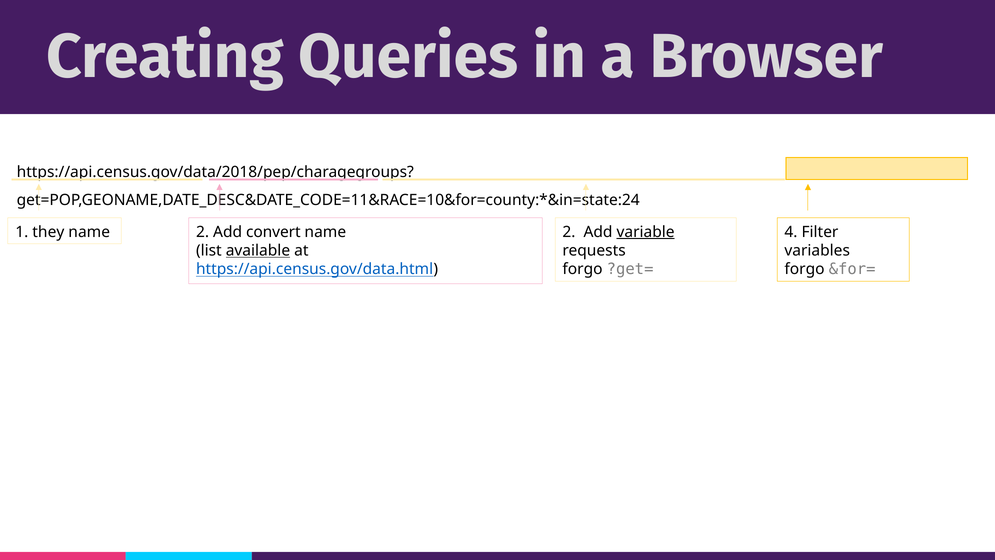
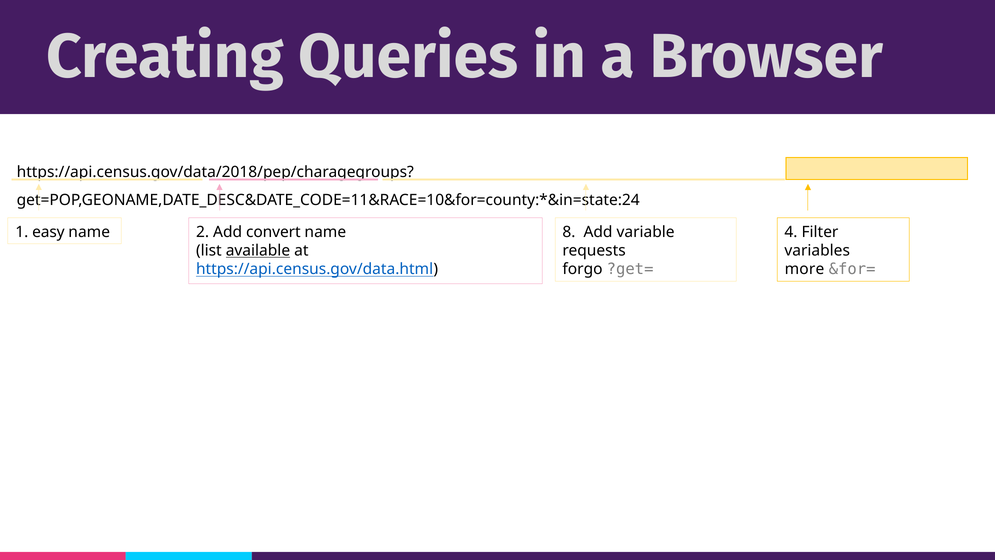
they: they -> easy (48, 232)
name 2: 2 -> 8 (569, 232)
variable underline: present -> none (646, 232)
forgo: forgo -> more (804, 269)
